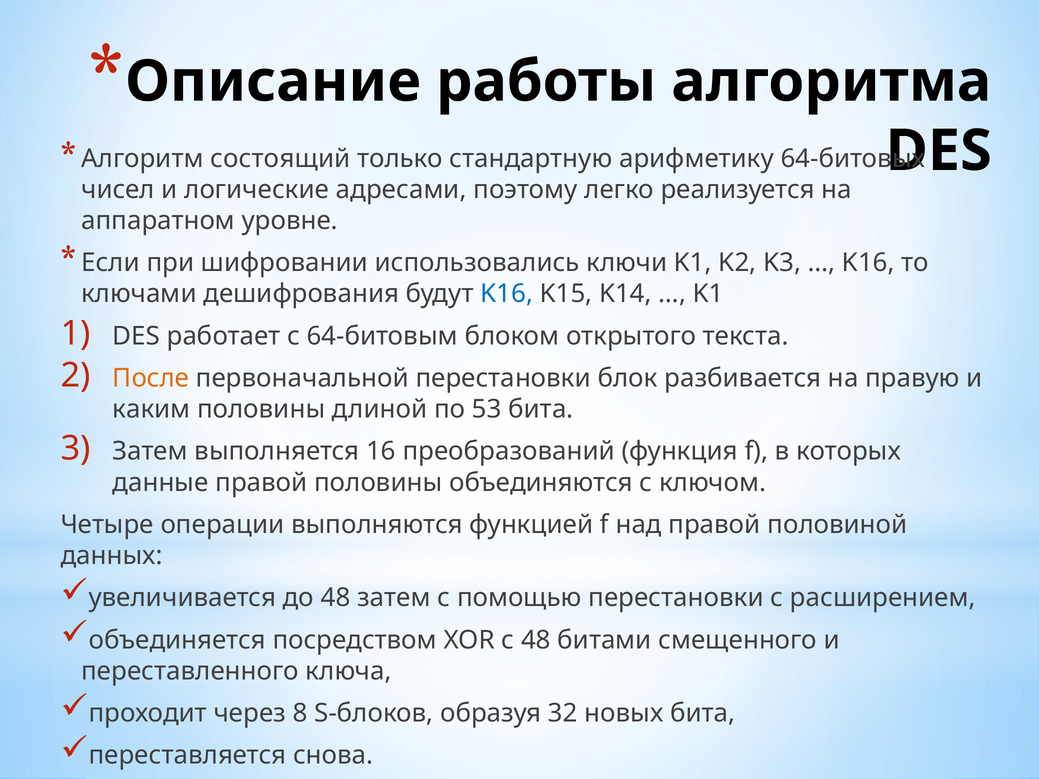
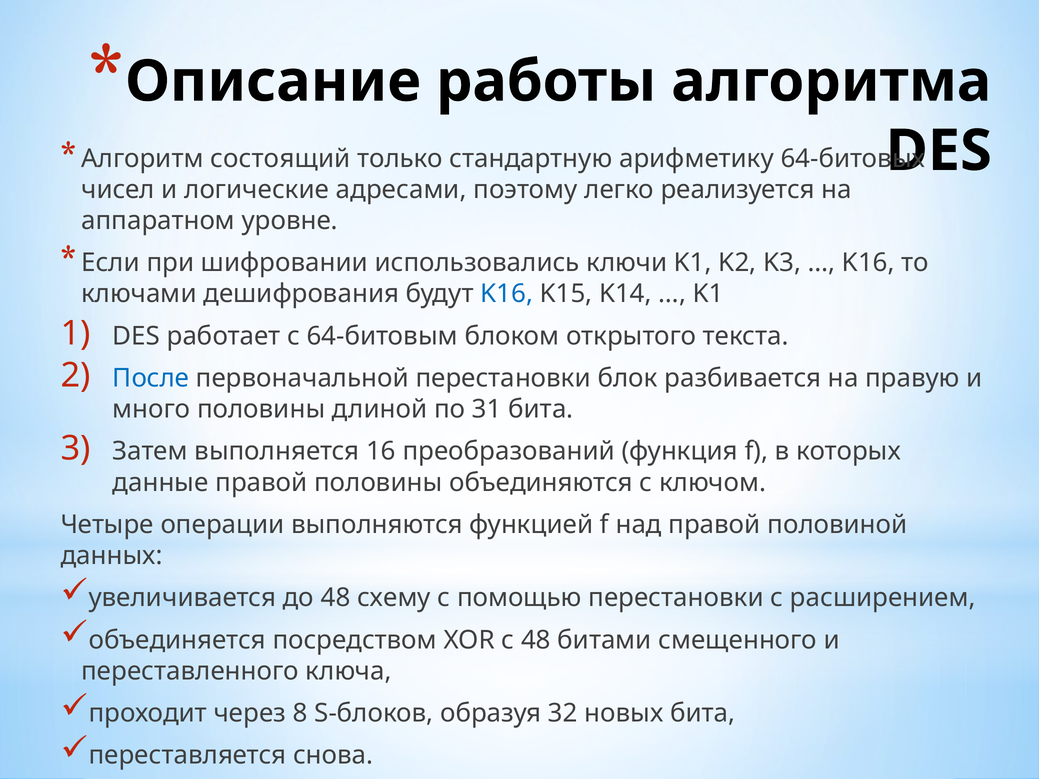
После colour: orange -> blue (151, 378)
каким: каким -> много (151, 409)
53: 53 -> 31 (487, 409)
48 затем: затем -> схему (394, 598)
